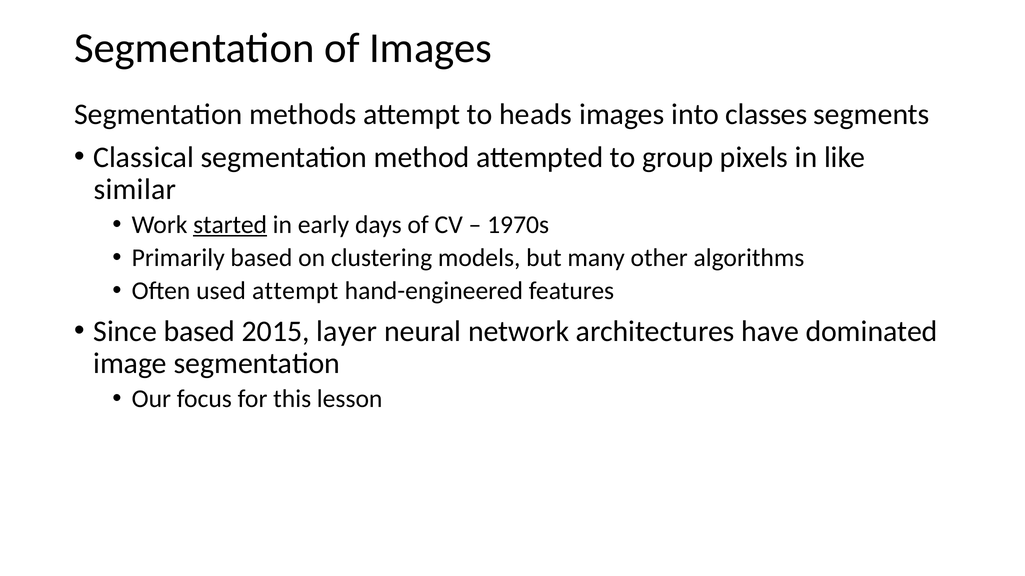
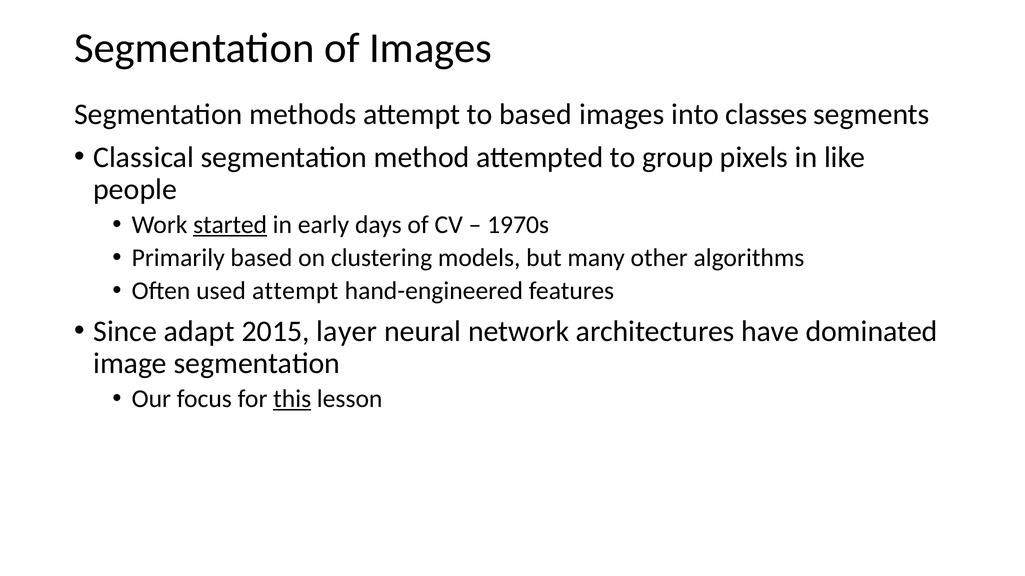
to heads: heads -> based (536, 114)
similar: similar -> people (135, 190)
Since based: based -> adapt (199, 332)
this underline: none -> present (292, 399)
